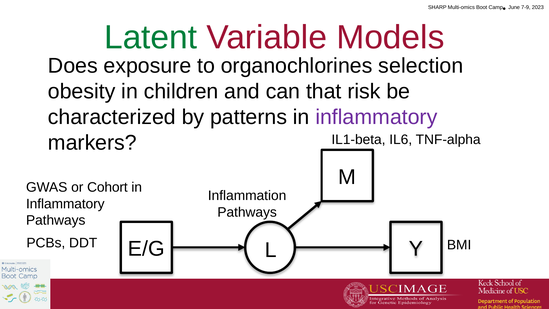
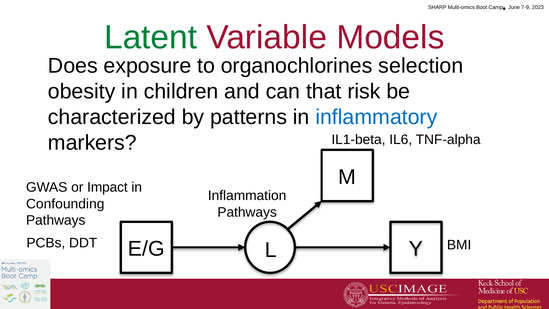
inflammatory colour: purple -> blue (376, 117)
Cohort: Cohort -> Impact (107, 187)
Inflammatory: Inflammatory -> Confounding (65, 204)
